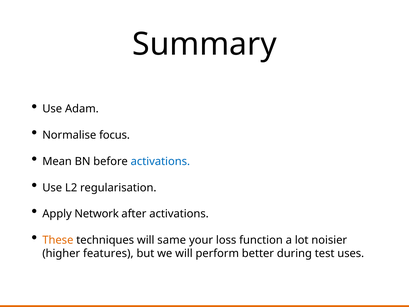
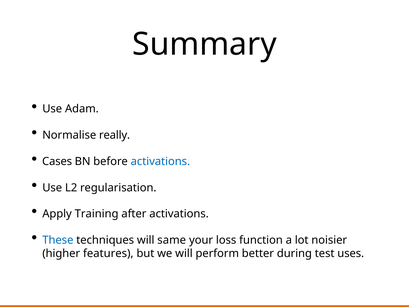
focus: focus -> really (115, 135)
Mean: Mean -> Cases (57, 161)
Network: Network -> Training (97, 214)
These colour: orange -> blue (58, 240)
